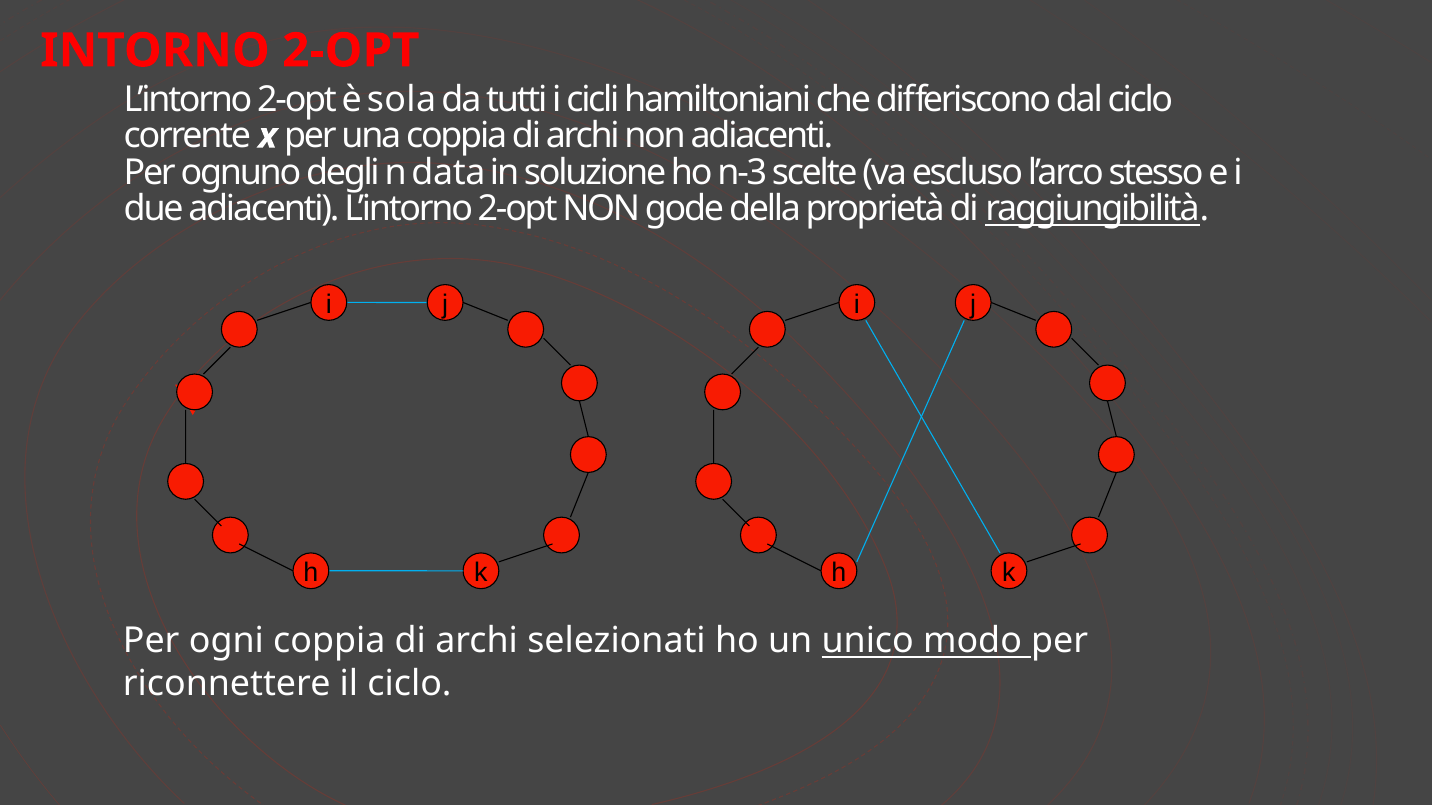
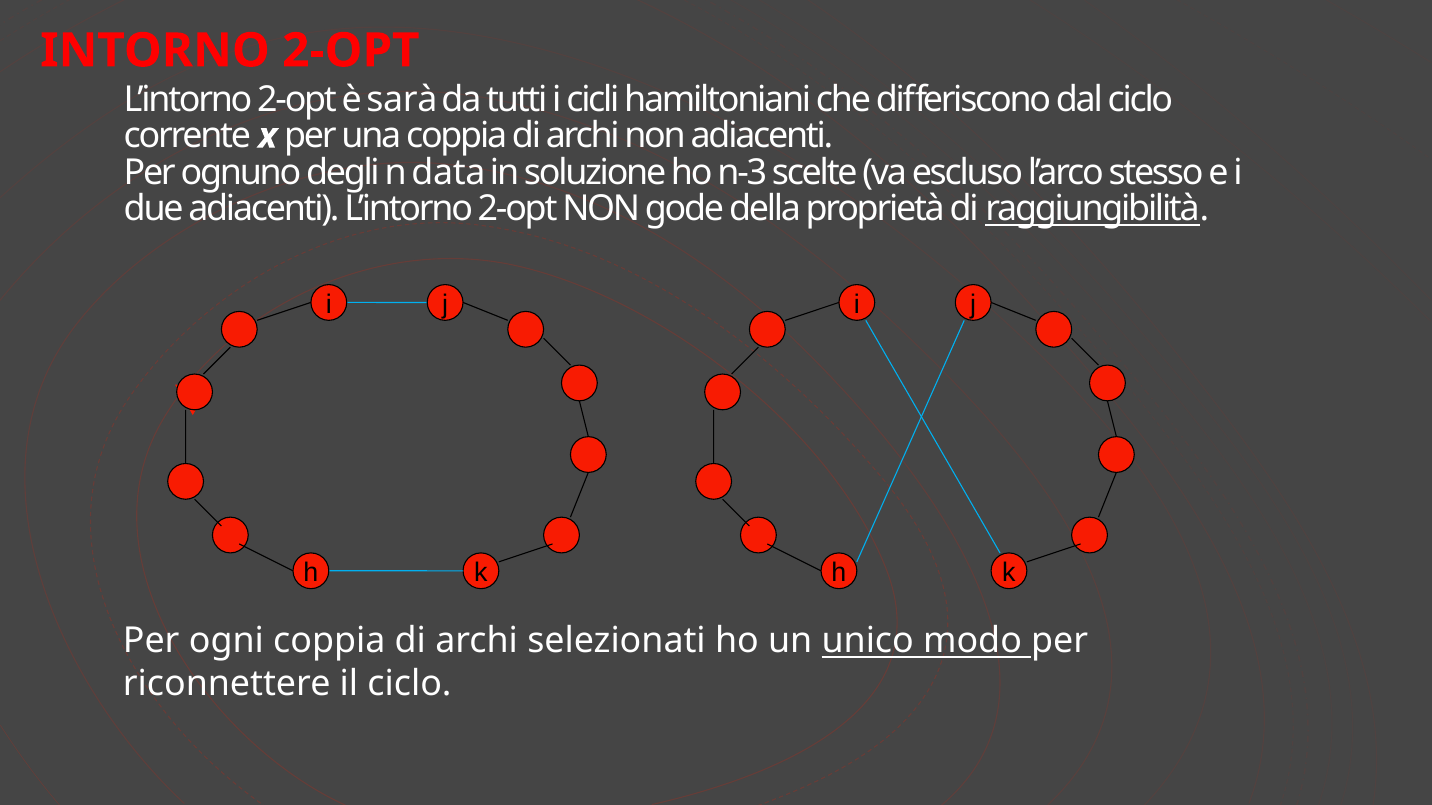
sola: sola -> sarà (402, 99)
